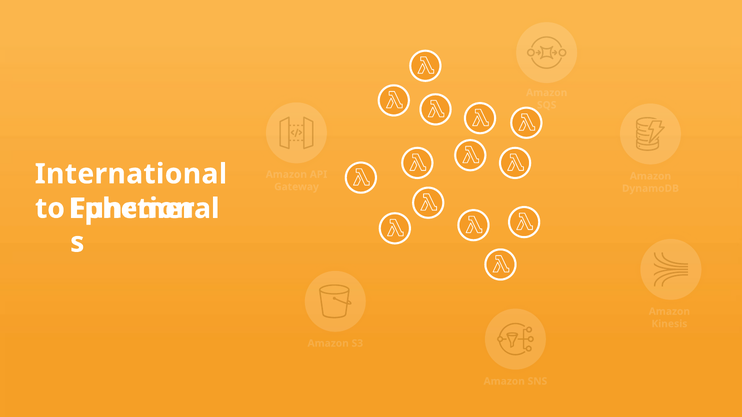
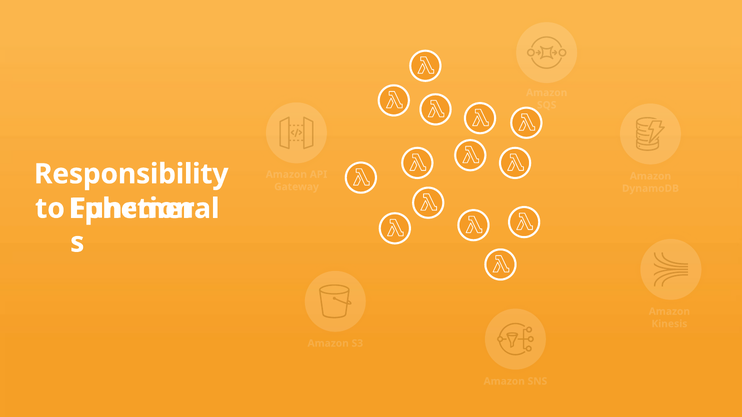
International: International -> Responsibility (131, 174)
